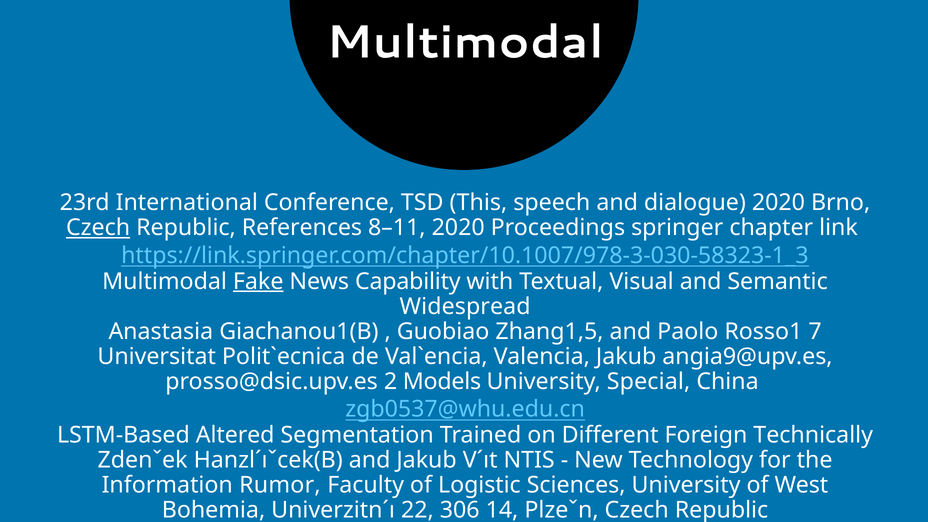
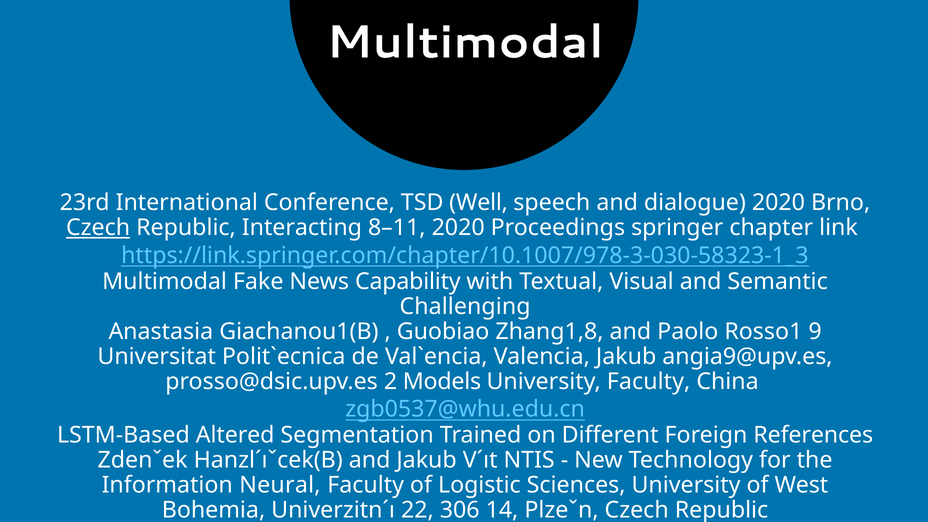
This: This -> Well (479, 203)
References: References -> Interacting (302, 228)
Fake underline: present -> none (258, 281)
Widespread: Widespread -> Challenging (465, 306)
Zhang1,5: Zhang1,5 -> Zhang1,8 (549, 331)
7: 7 -> 9 (815, 331)
University Special: Special -> Faculty (649, 382)
Technically: Technically -> References (813, 435)
Rumor: Rumor -> Neural (280, 485)
